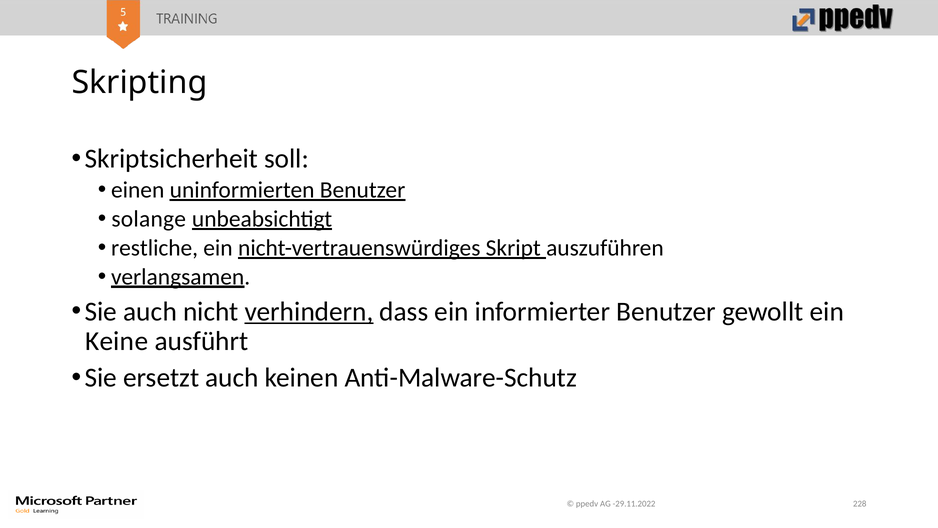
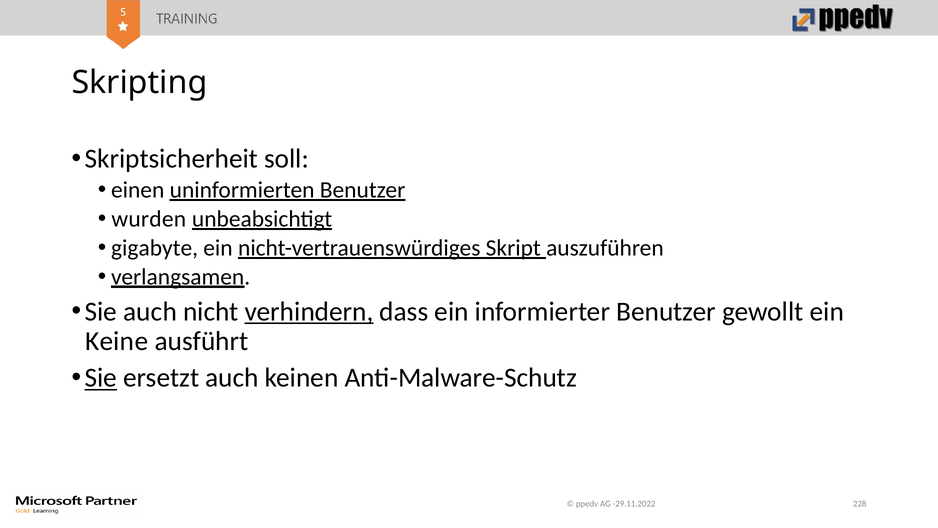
solange: solange -> wurden (149, 219)
restliche: restliche -> gigabyte (155, 248)
Sie underline: none -> present (101, 378)
